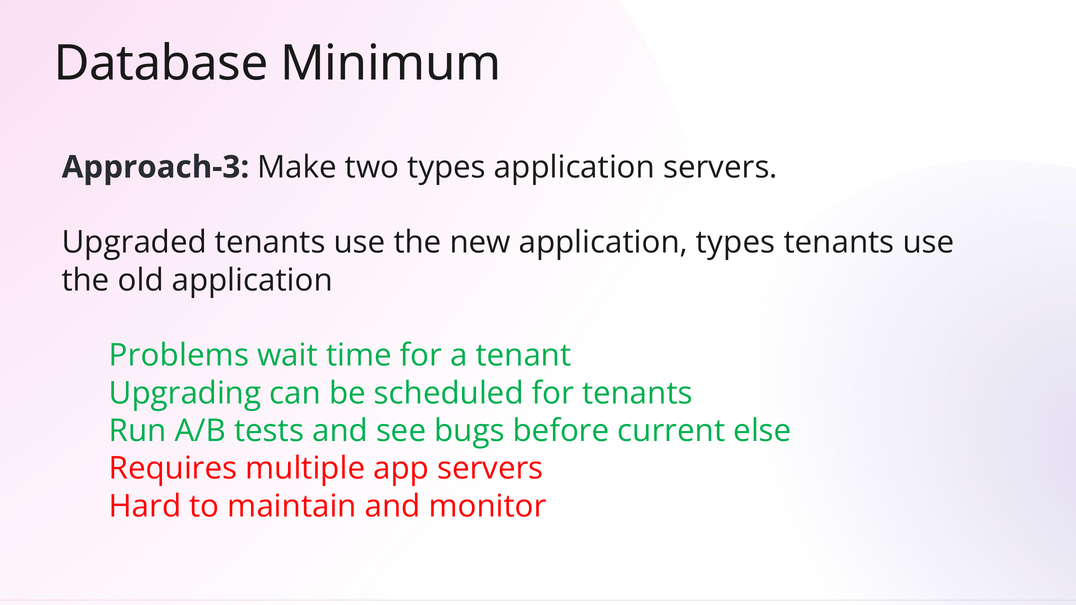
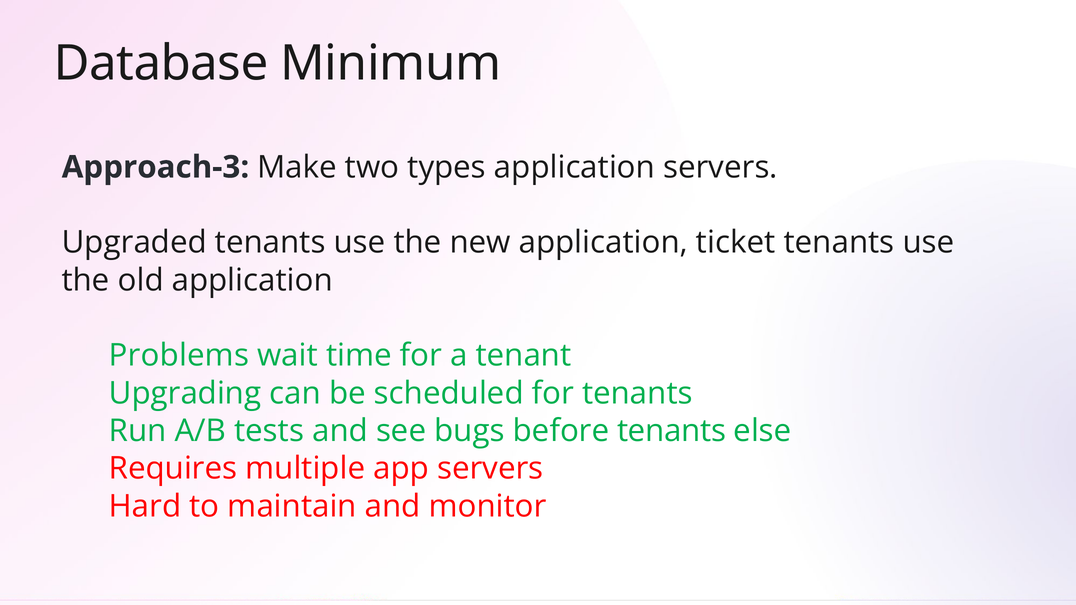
application types: types -> ticket (736, 243)
before current: current -> tenants (672, 431)
